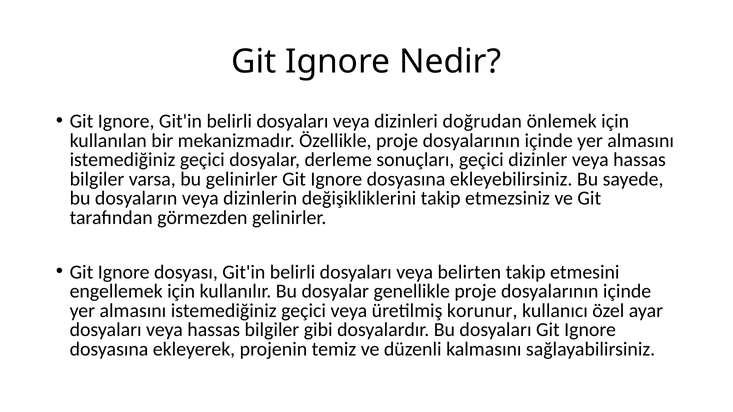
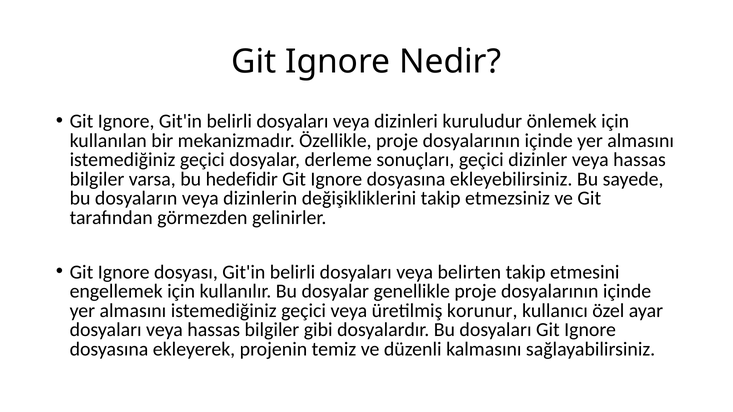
doğrudan: doğrudan -> kuruludur (482, 121)
bu gelinirler: gelinirler -> hedefidir (242, 179)
